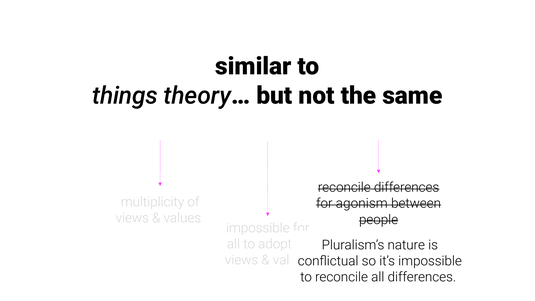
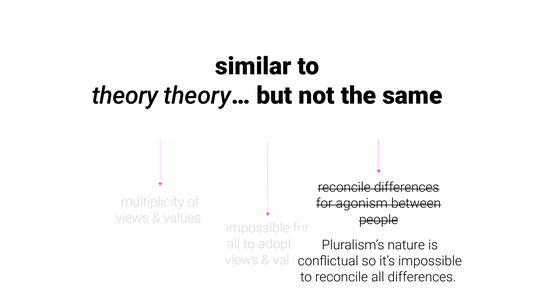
things: things -> theory (125, 96)
